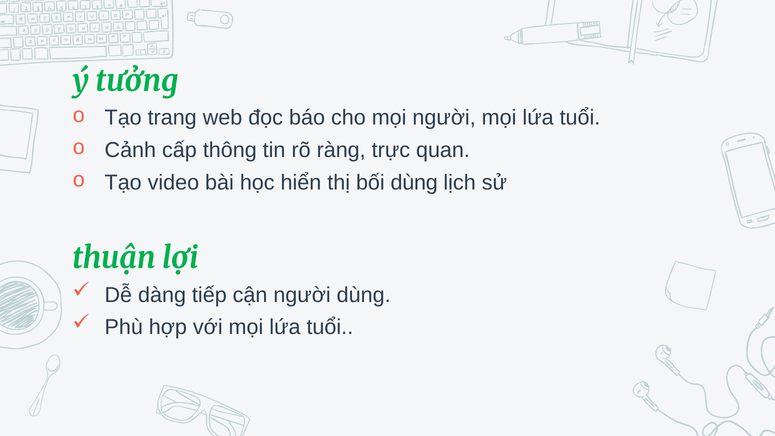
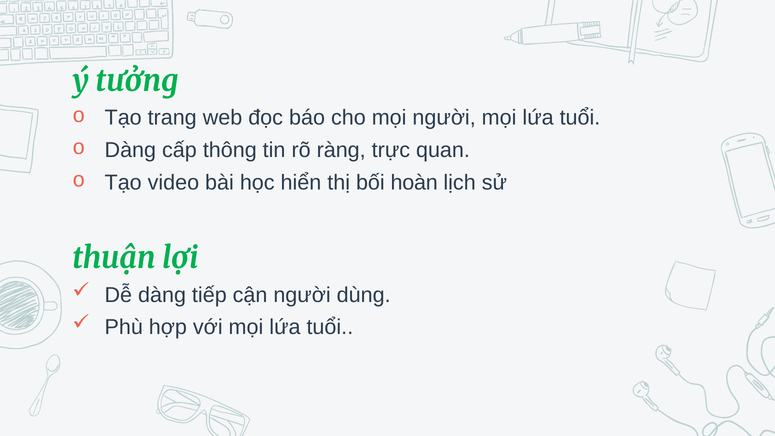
Cảnh: Cảnh -> Dàng (130, 150)
bối dùng: dùng -> hoàn (414, 182)
